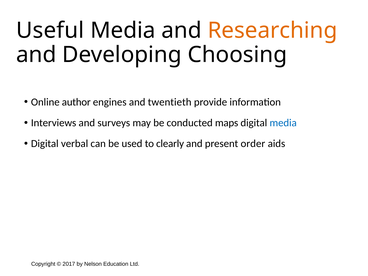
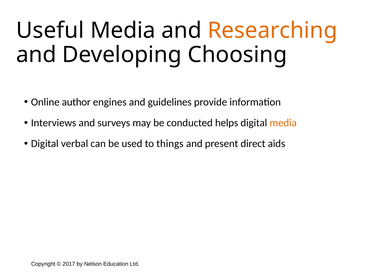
twentieth: twentieth -> guidelines (170, 102)
maps: maps -> helps (227, 123)
media colour: blue -> orange (283, 123)
clearly: clearly -> things (170, 144)
order: order -> direct (253, 144)
